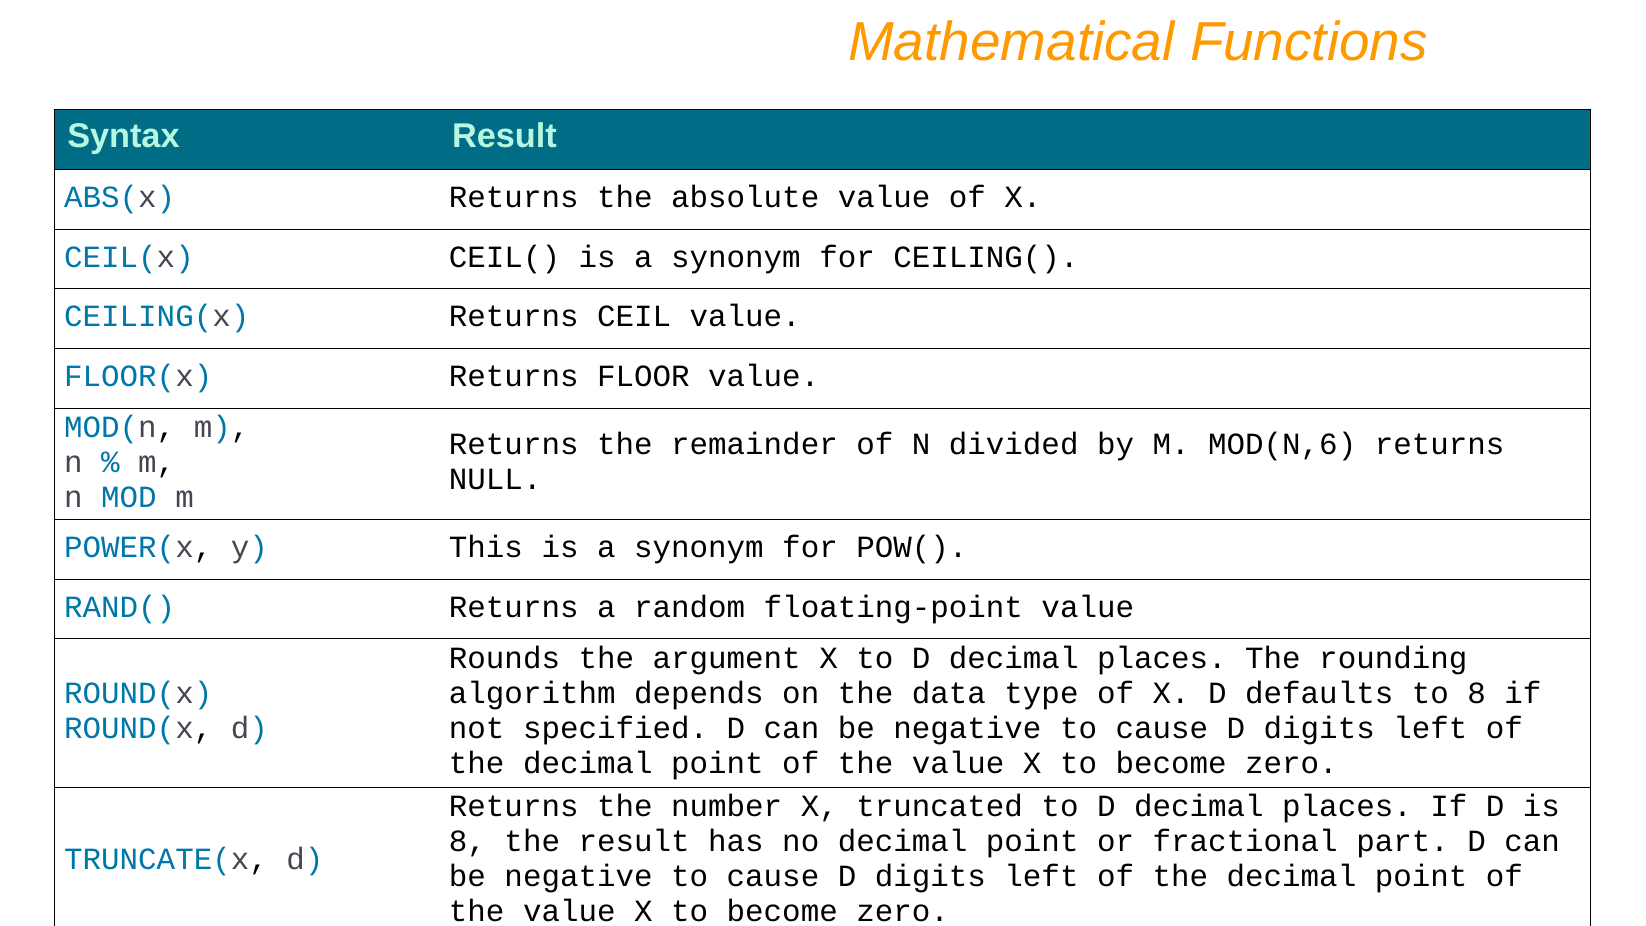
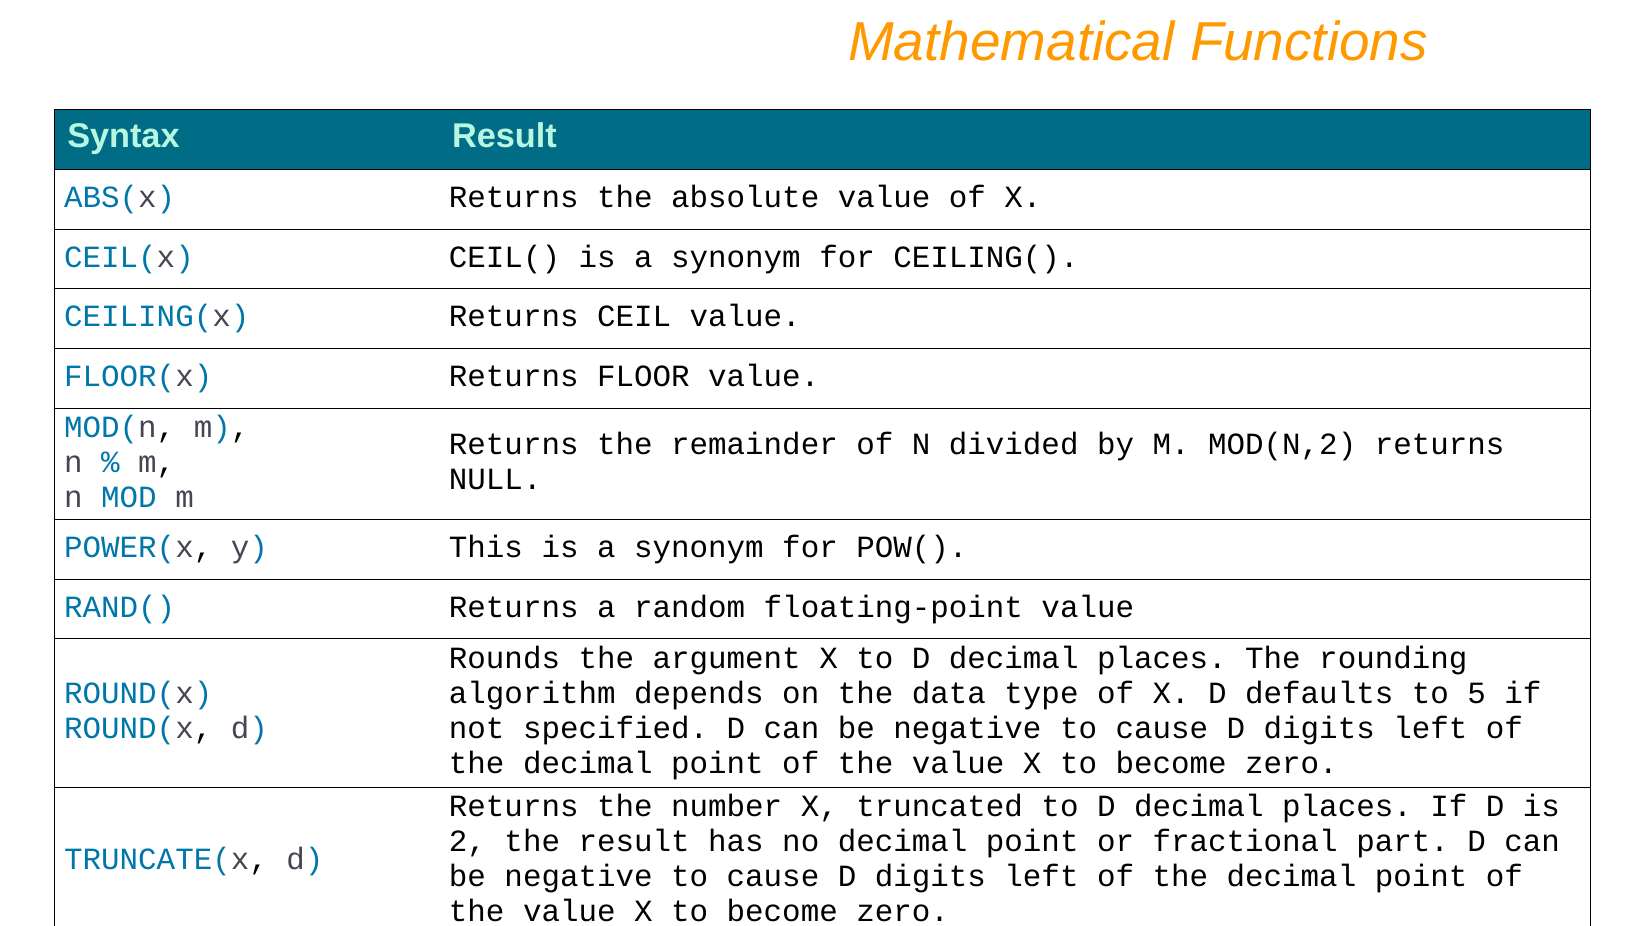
MOD(N,6: MOD(N,6 -> MOD(N,2 (1282, 444)
to 8: 8 -> 5 (1477, 693)
8: 8 -> 2 (467, 842)
